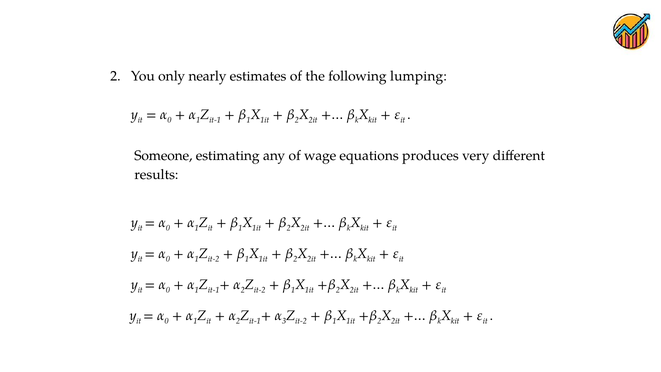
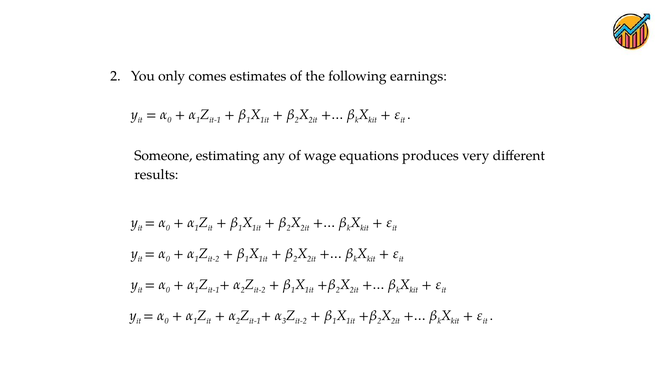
nearly: nearly -> comes (207, 76)
lumping: lumping -> earnings (418, 76)
